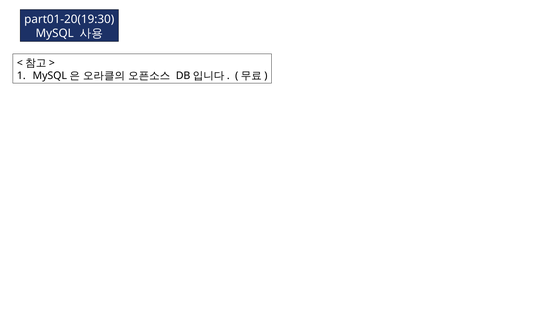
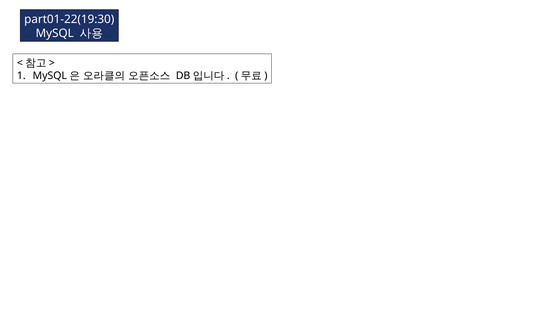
part01-20(19:30: part01-20(19:30 -> part01-22(19:30 (69, 19)
